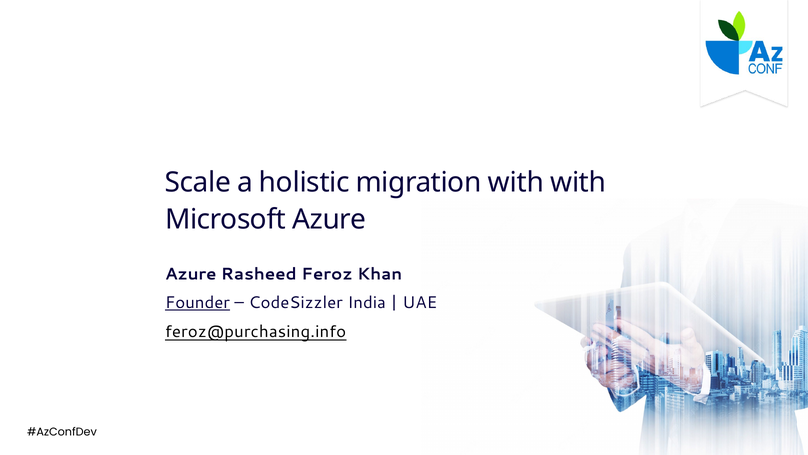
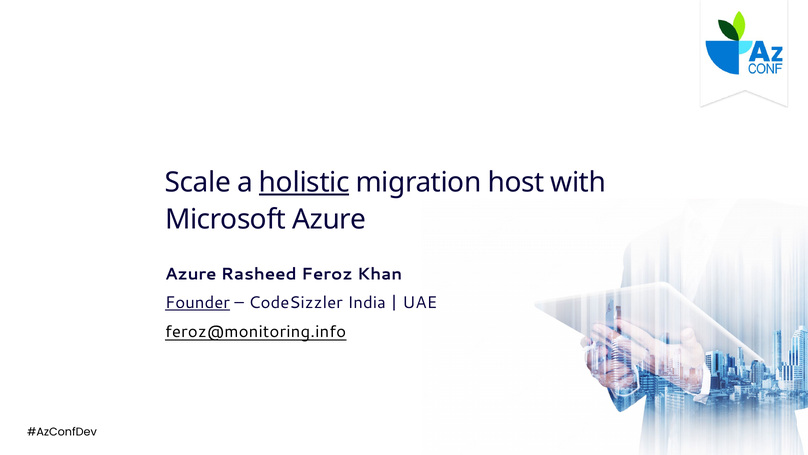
holistic underline: none -> present (304, 182)
migration with: with -> host (516, 182)
feroz@purchasing.info: feroz@purchasing.info -> feroz@monitoring.info (256, 331)
